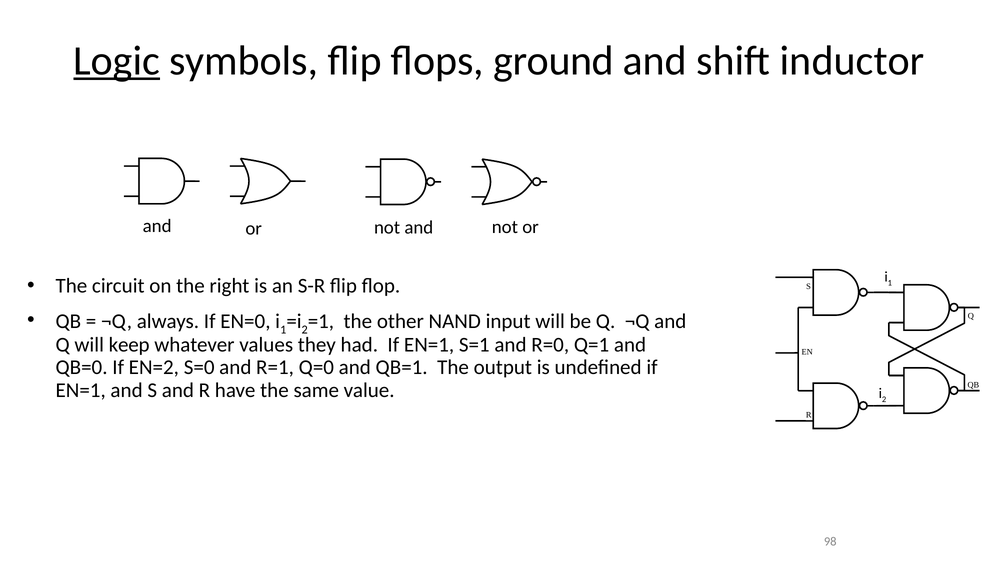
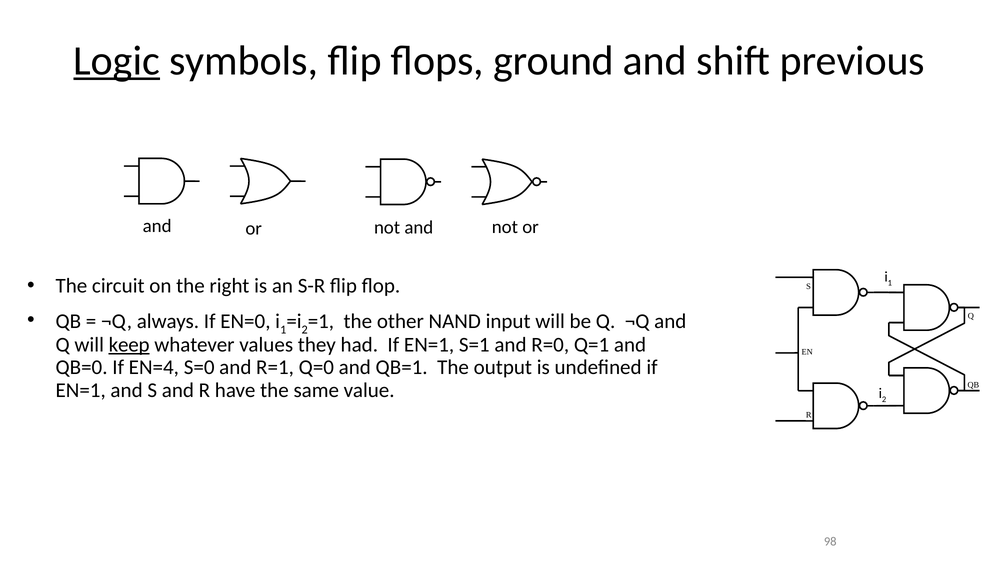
inductor: inductor -> previous (852, 61)
keep underline: none -> present (129, 345)
EN=2: EN=2 -> EN=4 (154, 367)
